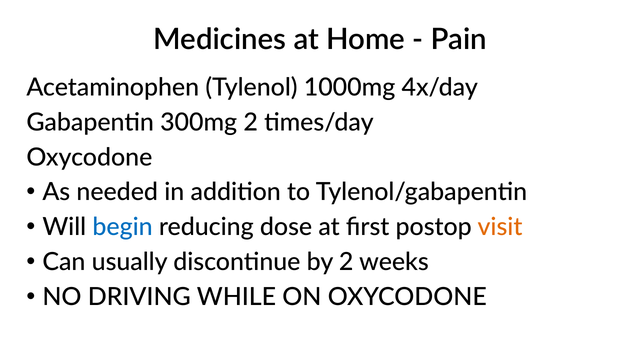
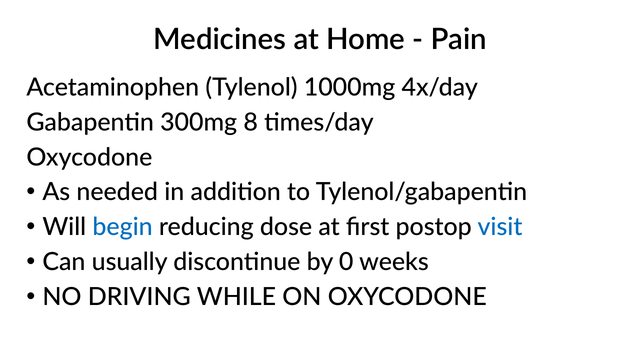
300mg 2: 2 -> 8 (251, 122)
visit colour: orange -> blue (500, 227)
by 2: 2 -> 0 (346, 262)
